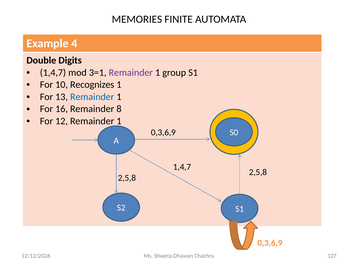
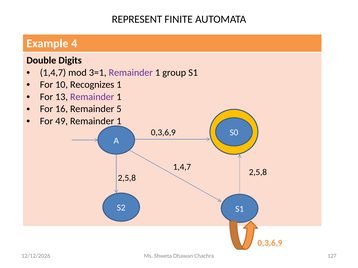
MEMORIES: MEMORIES -> REPRESENT (137, 19)
Remainder colour: blue -> purple (92, 97)
8: 8 -> 5 (119, 109)
12: 12 -> 49 (62, 121)
